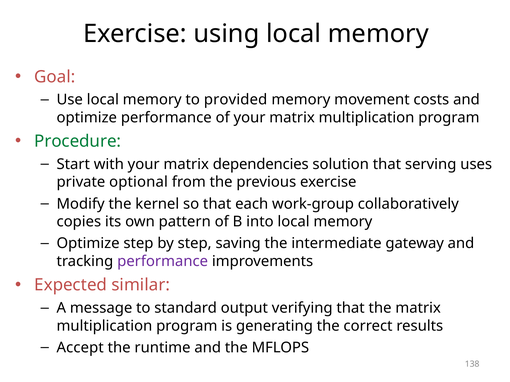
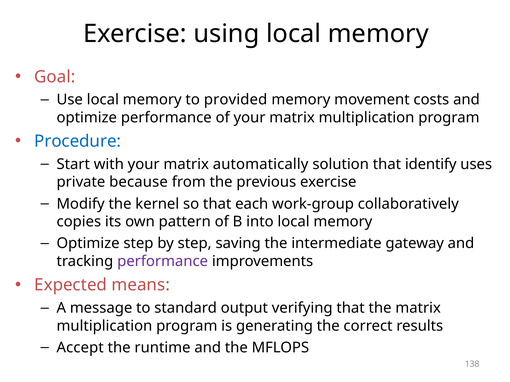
Procedure colour: green -> blue (78, 141)
dependencies: dependencies -> automatically (261, 164)
serving: serving -> identify (431, 164)
optional: optional -> because (138, 182)
similar: similar -> means (141, 285)
